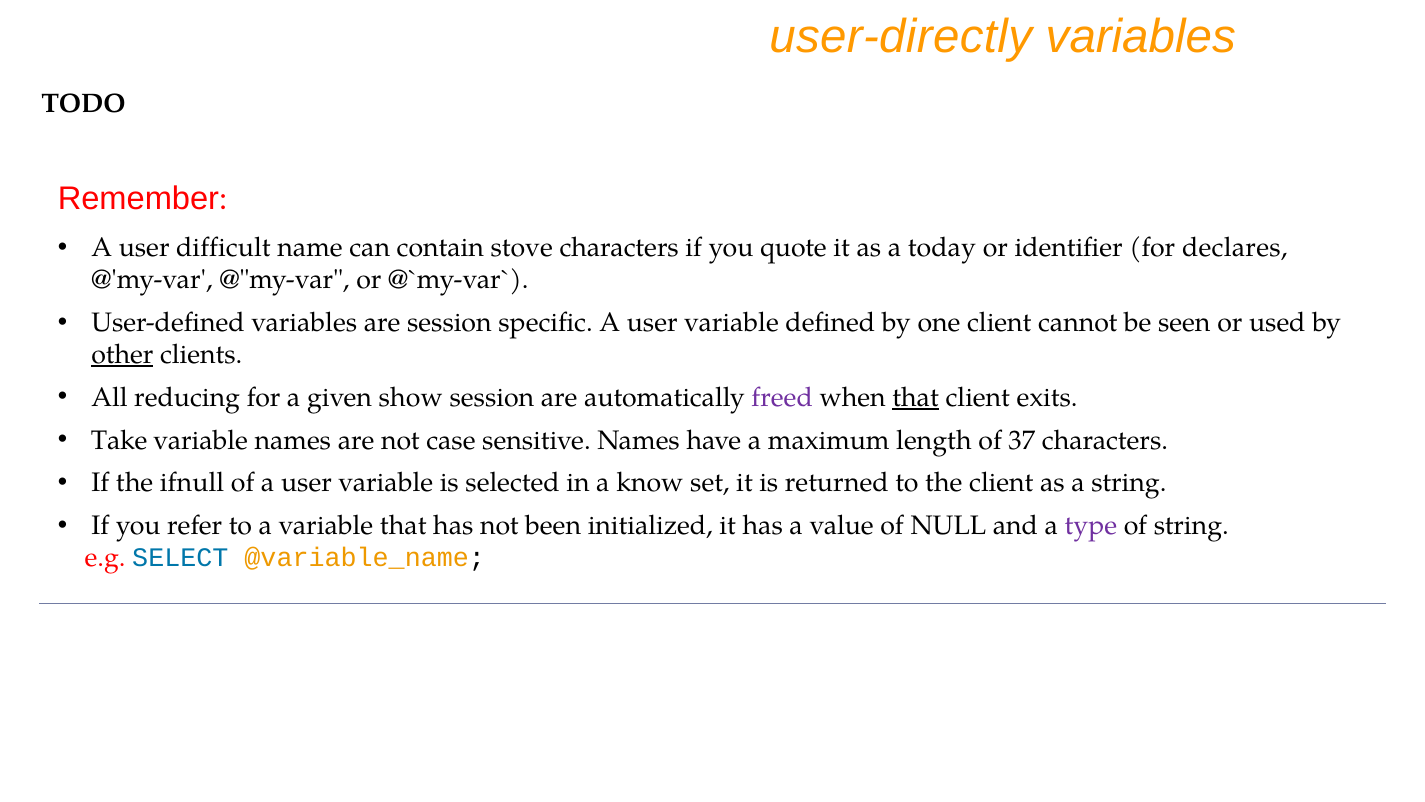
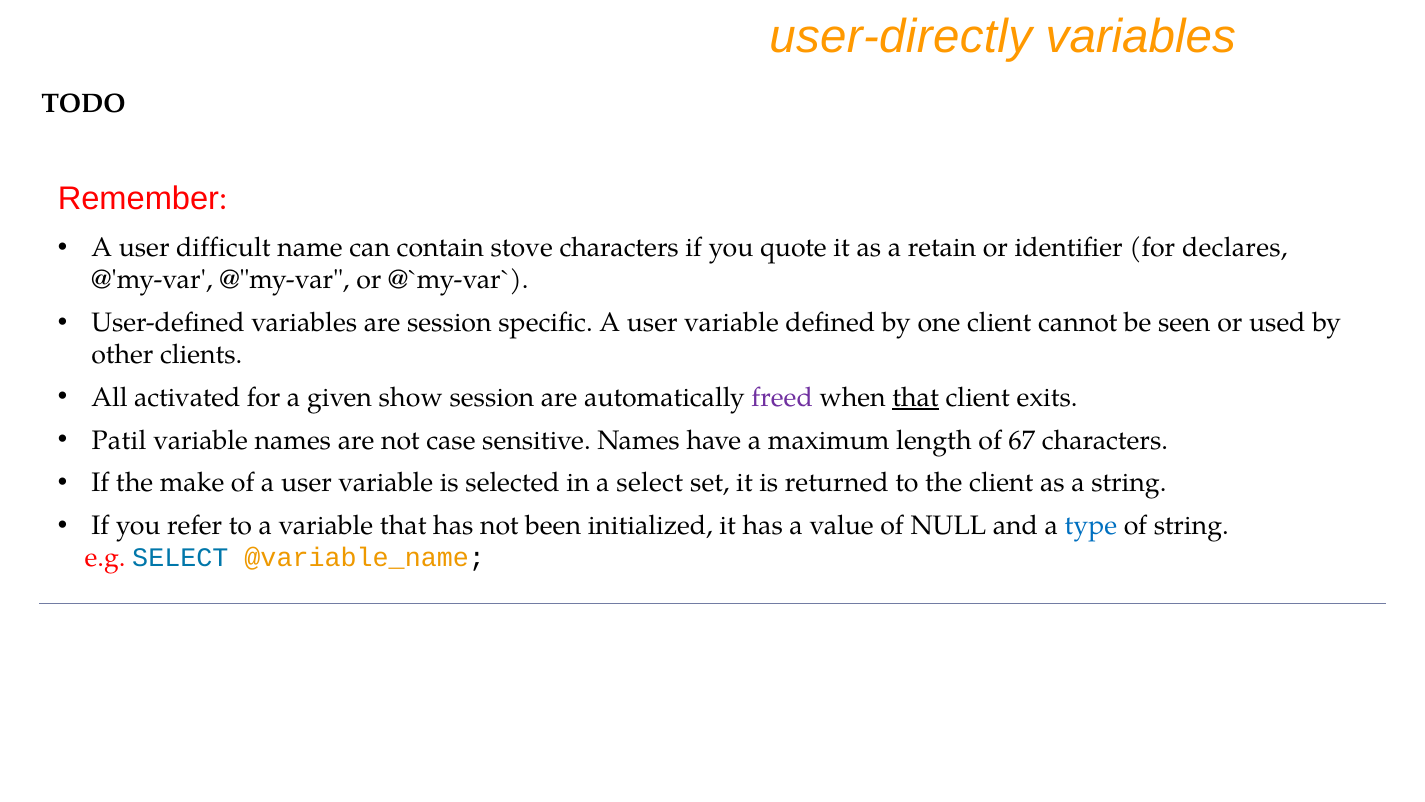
today: today -> retain (942, 248)
other underline: present -> none (122, 355)
reducing: reducing -> activated (187, 397)
Take: Take -> Patil (119, 440)
37: 37 -> 67 (1022, 440)
ifnull: ifnull -> make (192, 483)
a know: know -> select (650, 483)
type colour: purple -> blue (1091, 526)
